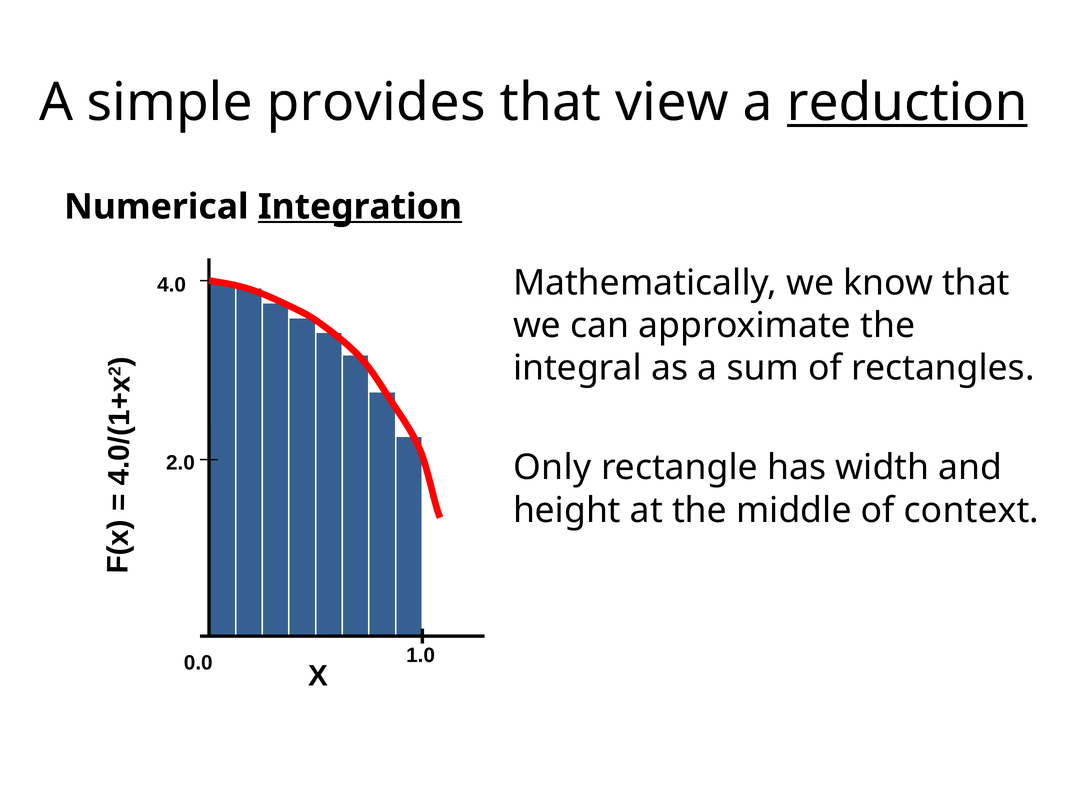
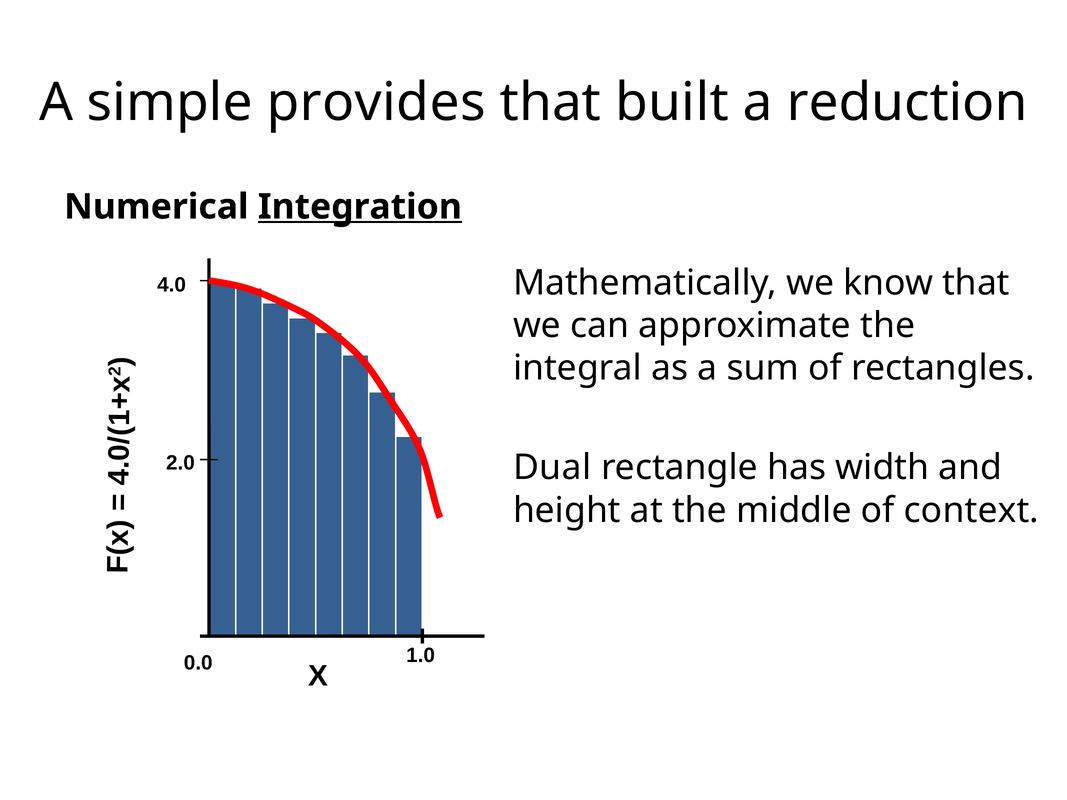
view: view -> built (672, 102)
reduction underline: present -> none (907, 102)
Only: Only -> Dual (552, 468)
